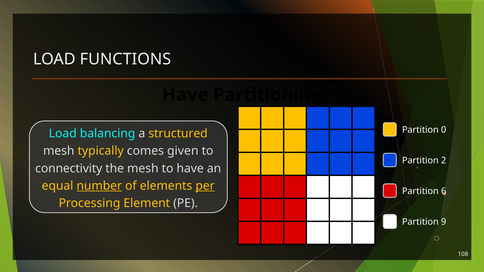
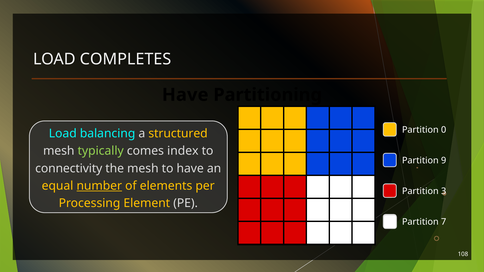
FUNCTIONS: FUNCTIONS -> COMPLETES (125, 59)
typically colour: yellow -> light green (101, 151)
given: given -> index (183, 151)
2: 2 -> 9 (444, 161)
per underline: present -> none (205, 186)
6: 6 -> 3 (444, 191)
9: 9 -> 7 (444, 222)
